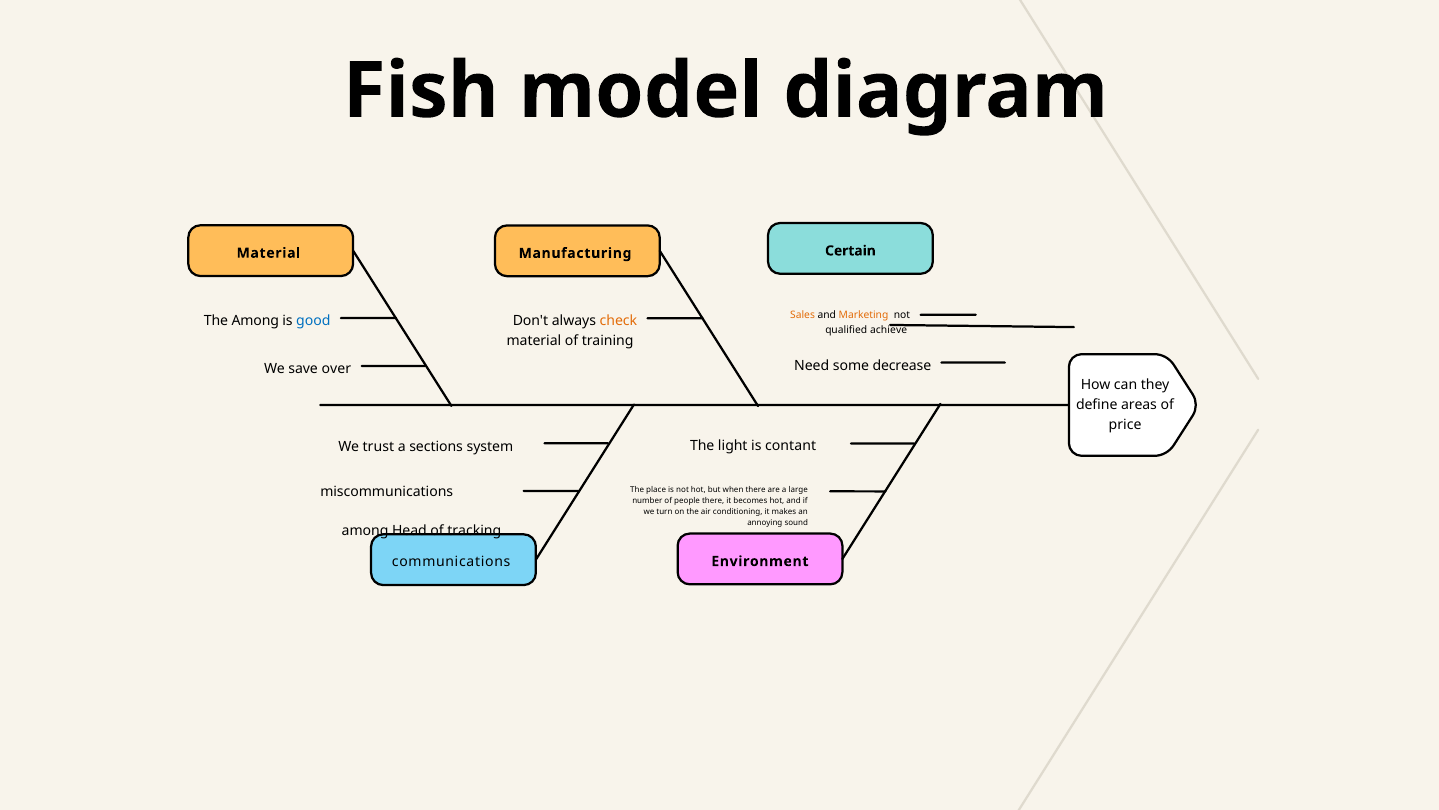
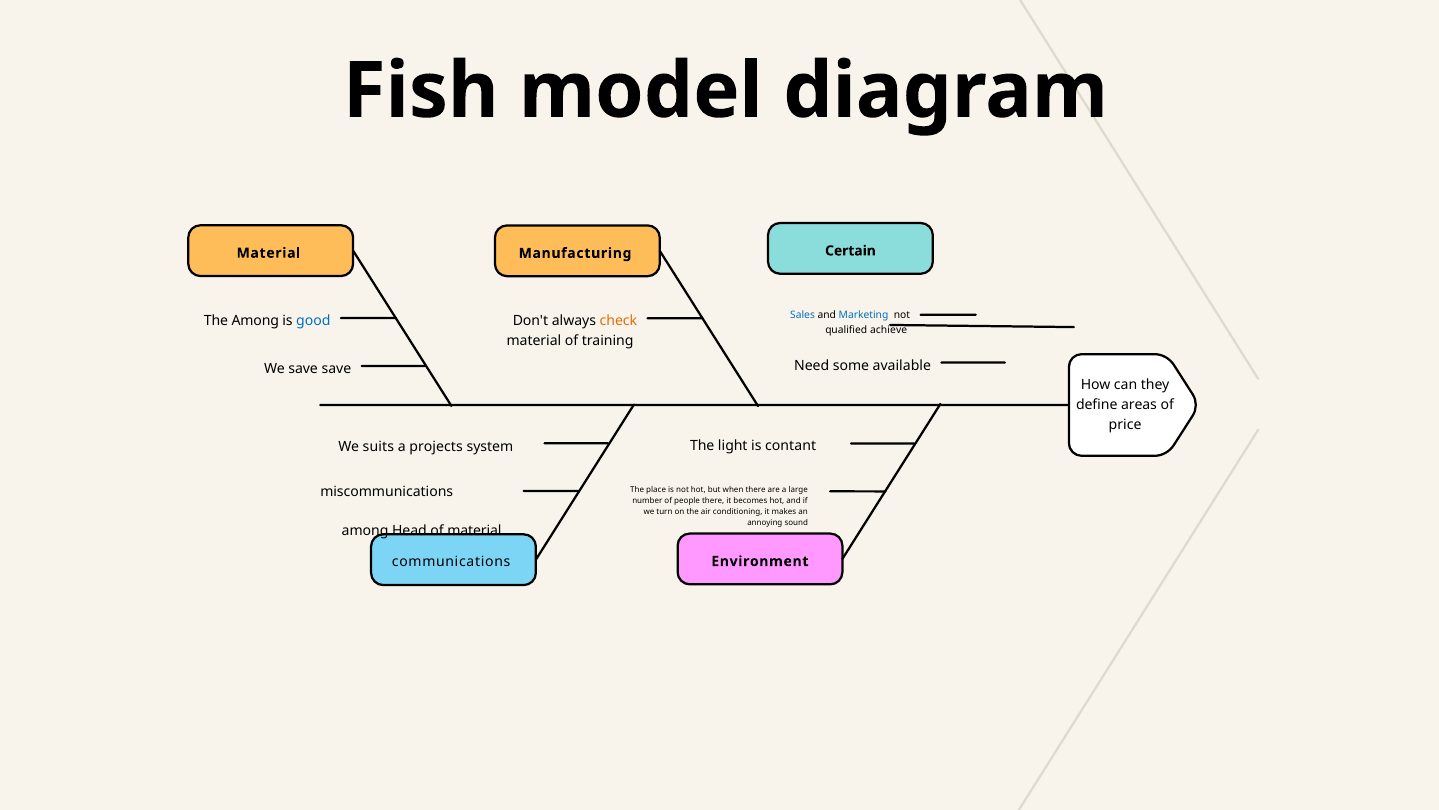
Sales colour: orange -> blue (803, 315)
Marketing colour: orange -> blue (864, 315)
decrease: decrease -> available (902, 366)
save over: over -> save (336, 368)
trust: trust -> suits (378, 447)
sections: sections -> projects (436, 447)
of tracking: tracking -> material (474, 531)
